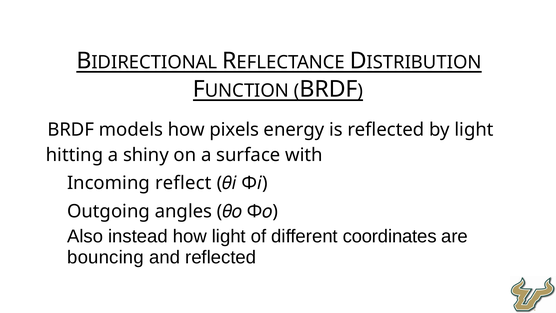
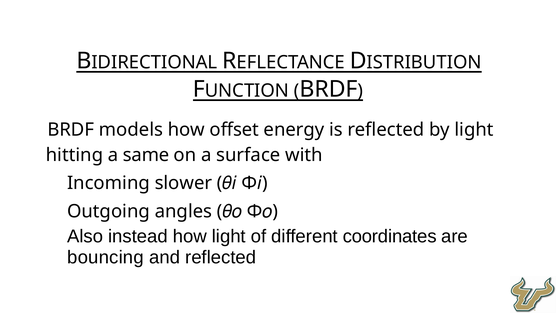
pixels: pixels -> offset (234, 130)
shiny: shiny -> same (146, 155)
reflect: reflect -> slower (183, 183)
